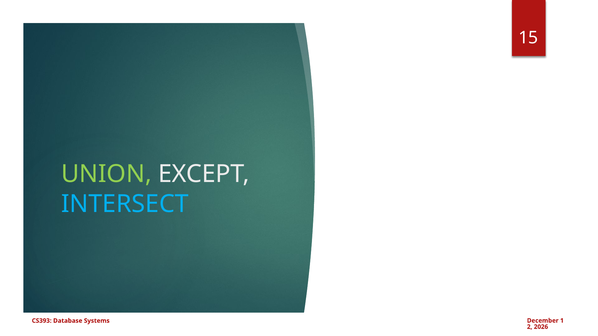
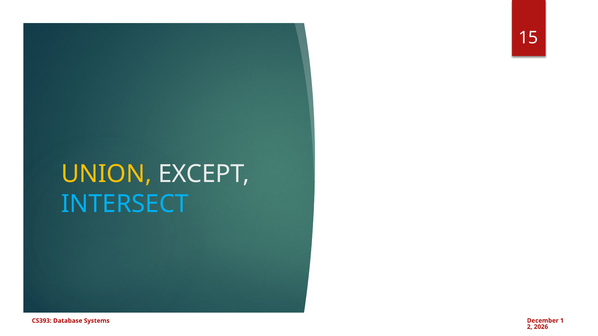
UNION colour: light green -> yellow (106, 174)
